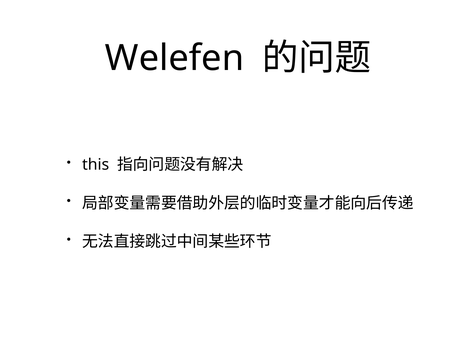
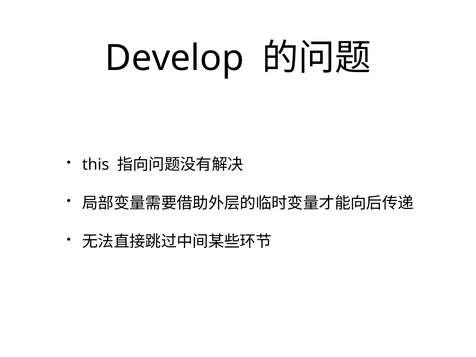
Welefen: Welefen -> Develop (175, 58)
